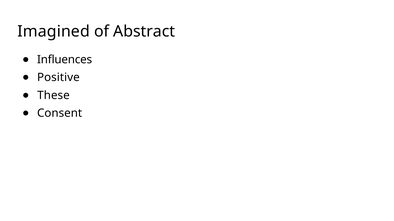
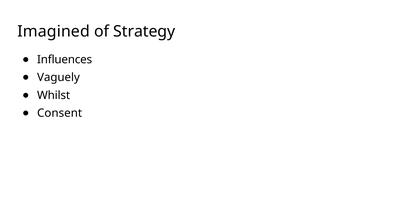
Abstract: Abstract -> Strategy (144, 32)
Positive: Positive -> Vaguely (58, 78)
These: These -> Whilst (54, 95)
